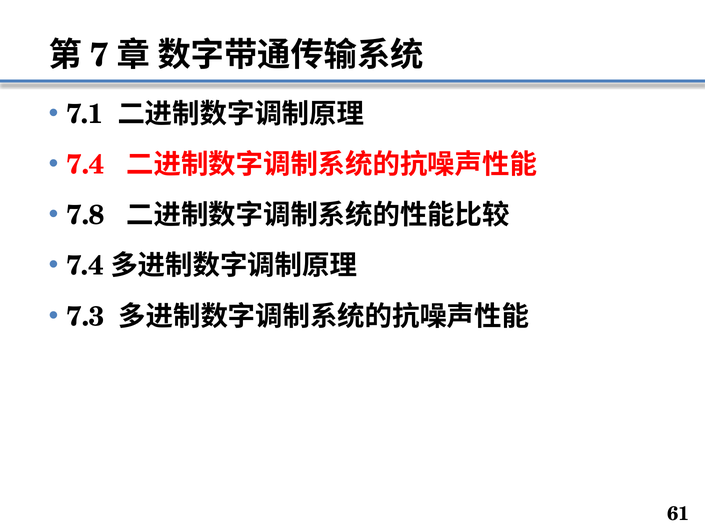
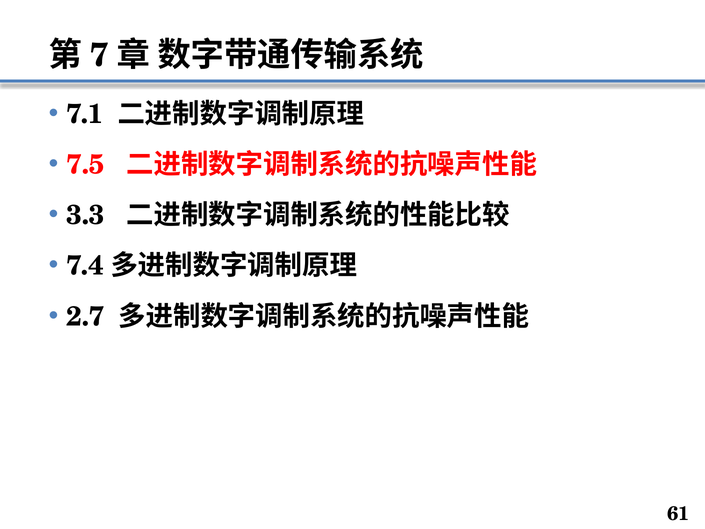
7.4: 7.4 -> 7.5 (85, 165)
7.8: 7.8 -> 3.3 (85, 215)
7.3: 7.3 -> 2.7 (85, 316)
